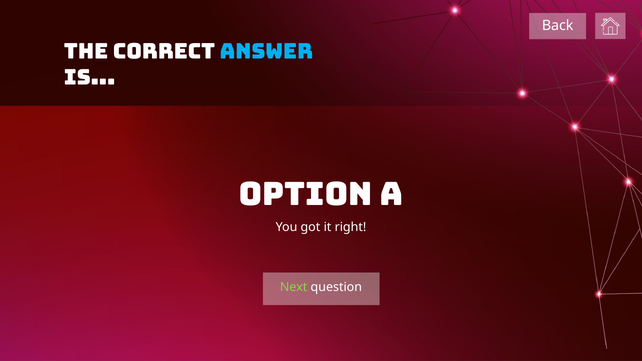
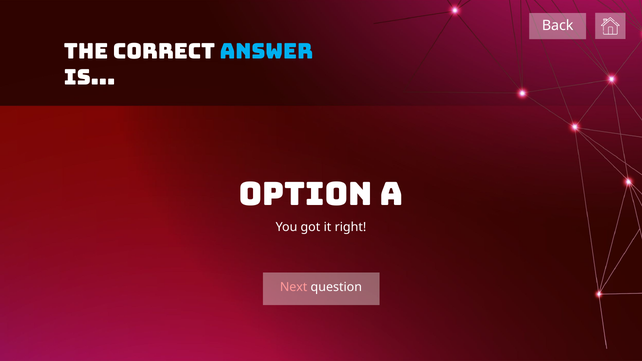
Next colour: light green -> pink (294, 287)
